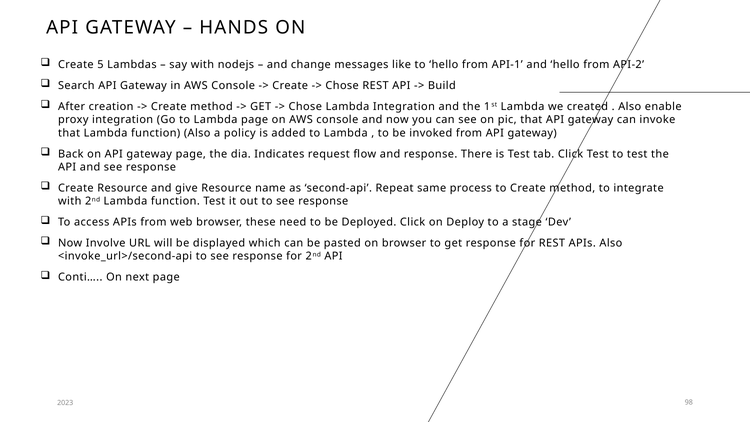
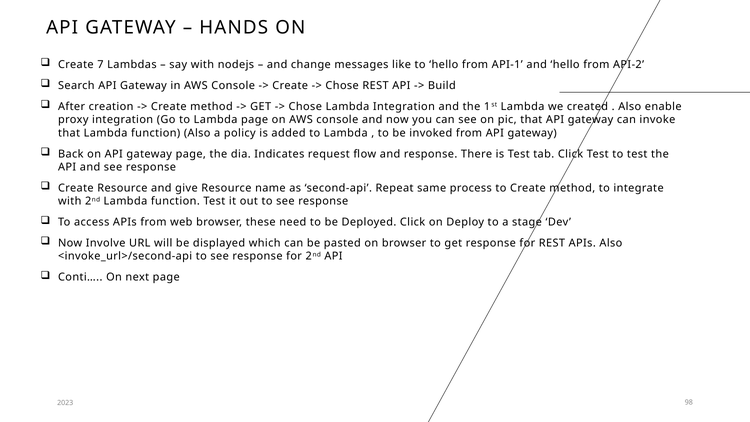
5: 5 -> 7 (100, 65)
